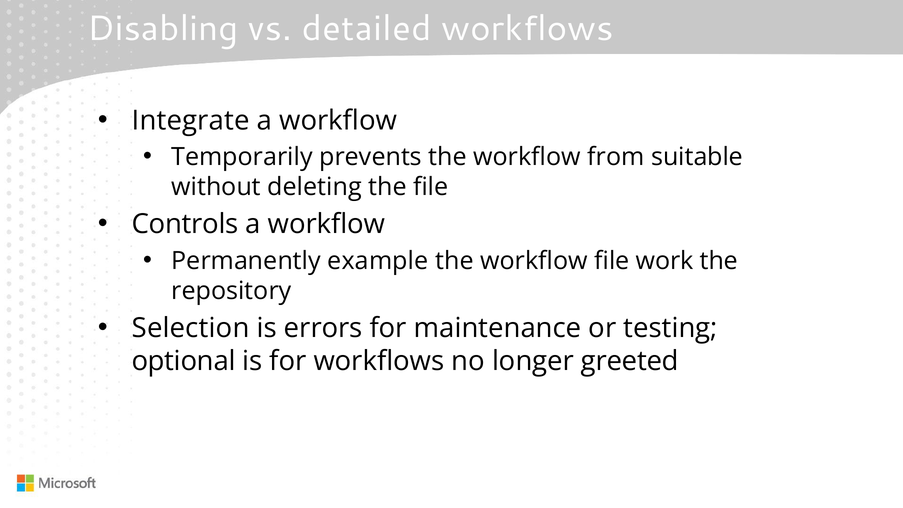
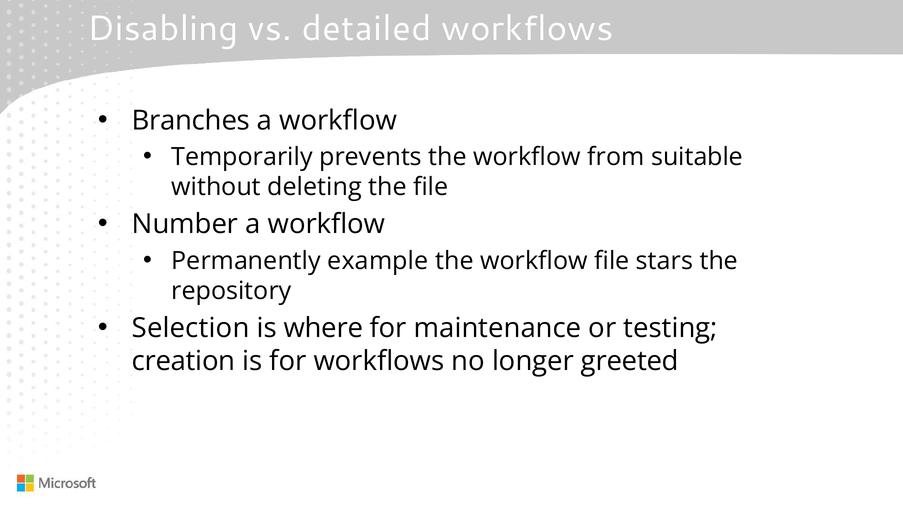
Integrate: Integrate -> Branches (191, 121)
Controls: Controls -> Number (185, 224)
work: work -> stars (664, 261)
errors: errors -> where (323, 328)
optional: optional -> creation (184, 361)
